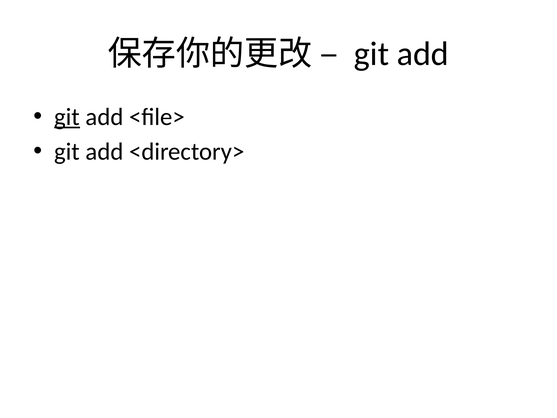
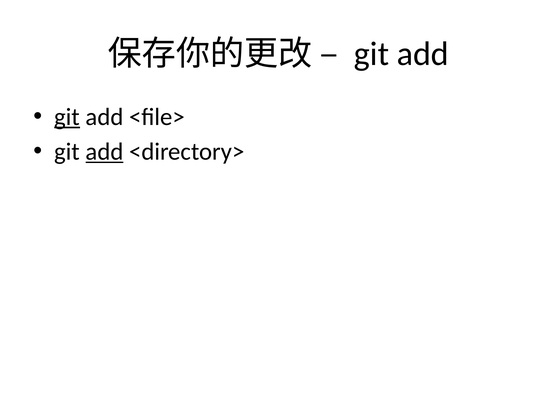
add underline: none -> present (104, 152)
